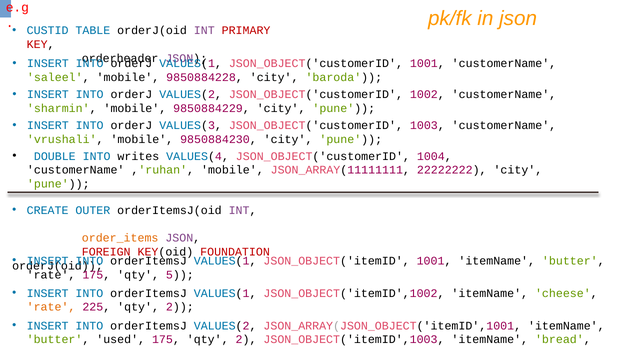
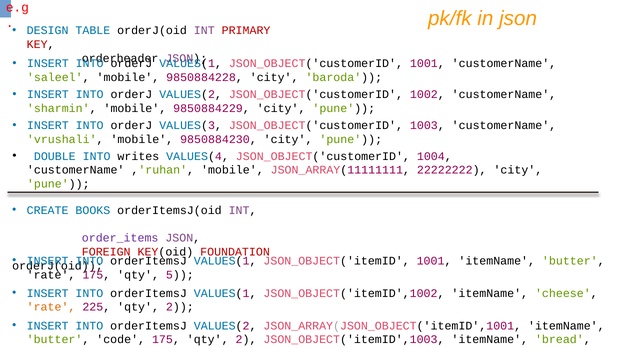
CUSTID: CUSTID -> DESIGN (48, 31)
OUTER: OUTER -> BOOKS (93, 210)
order_items colour: orange -> purple (120, 238)
used: used -> code (121, 340)
